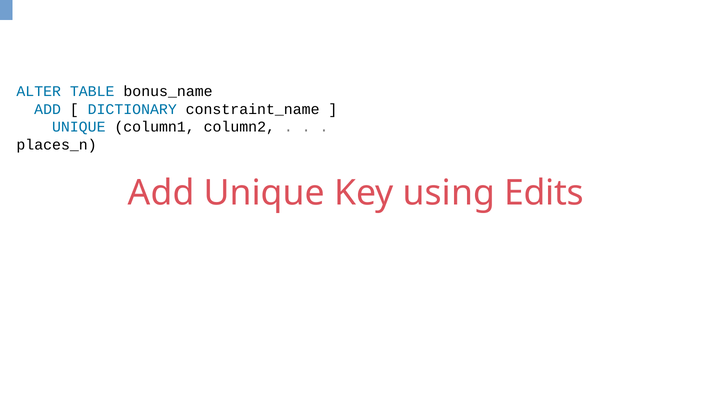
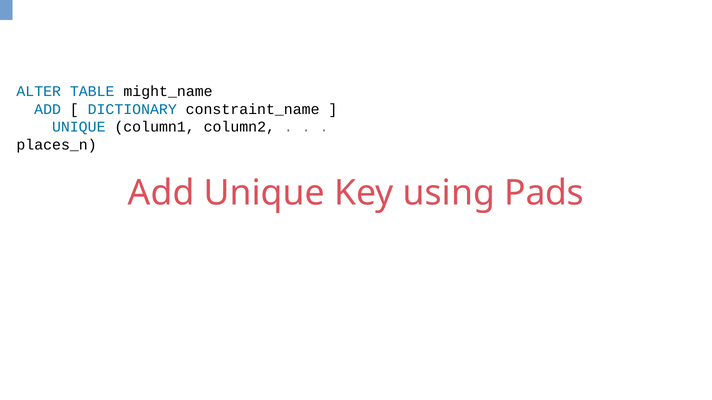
bonus_name: bonus_name -> might_name (168, 92)
Edits: Edits -> Pads (544, 193)
